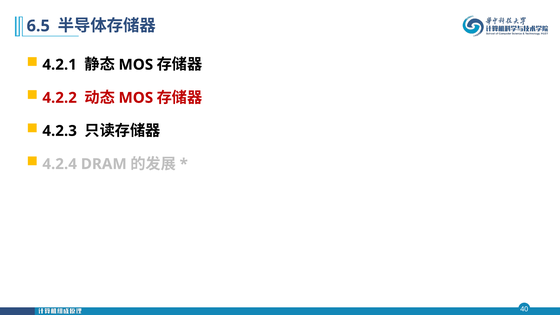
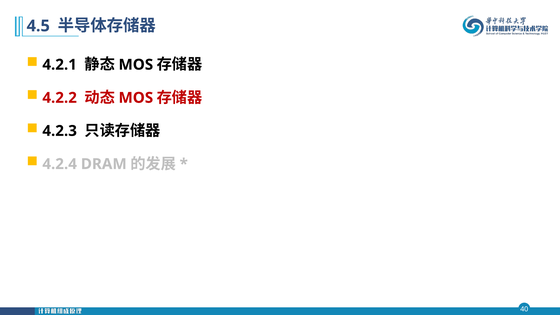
6.5: 6.5 -> 4.5 (38, 26)
